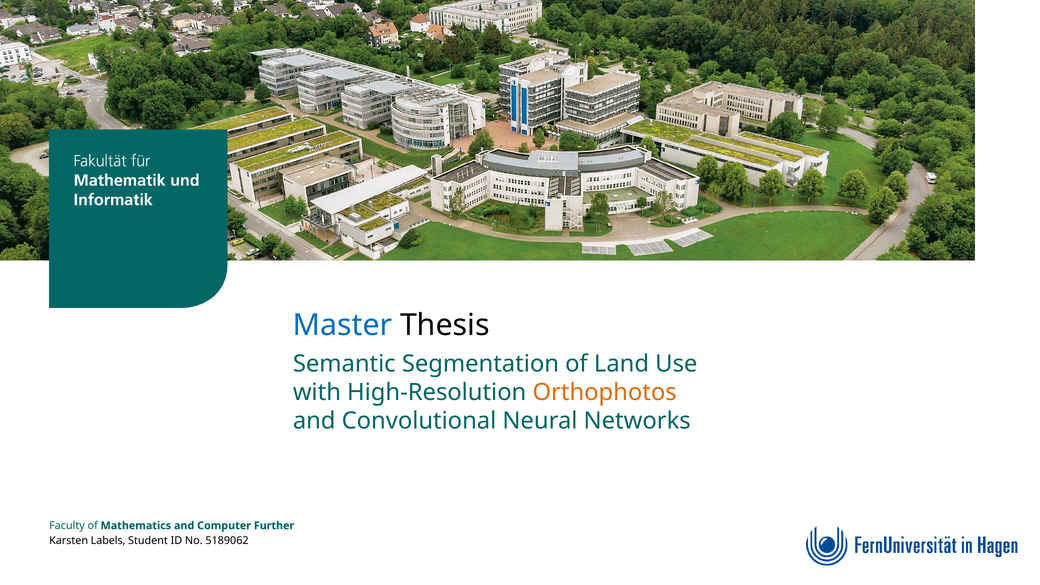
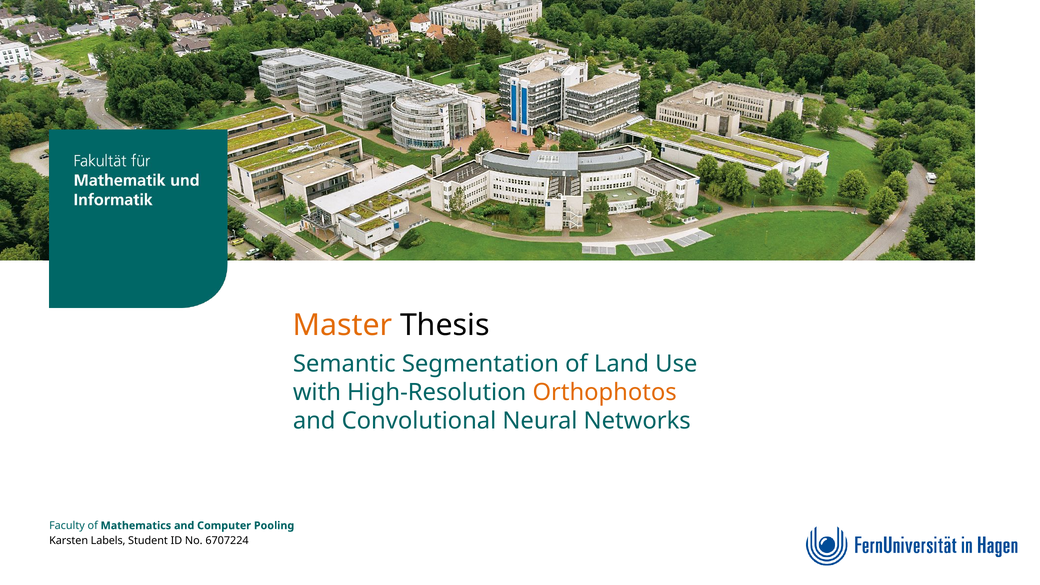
Master colour: blue -> orange (343, 325)
Further: Further -> Pooling (274, 526)
5189062: 5189062 -> 6707224 (227, 541)
